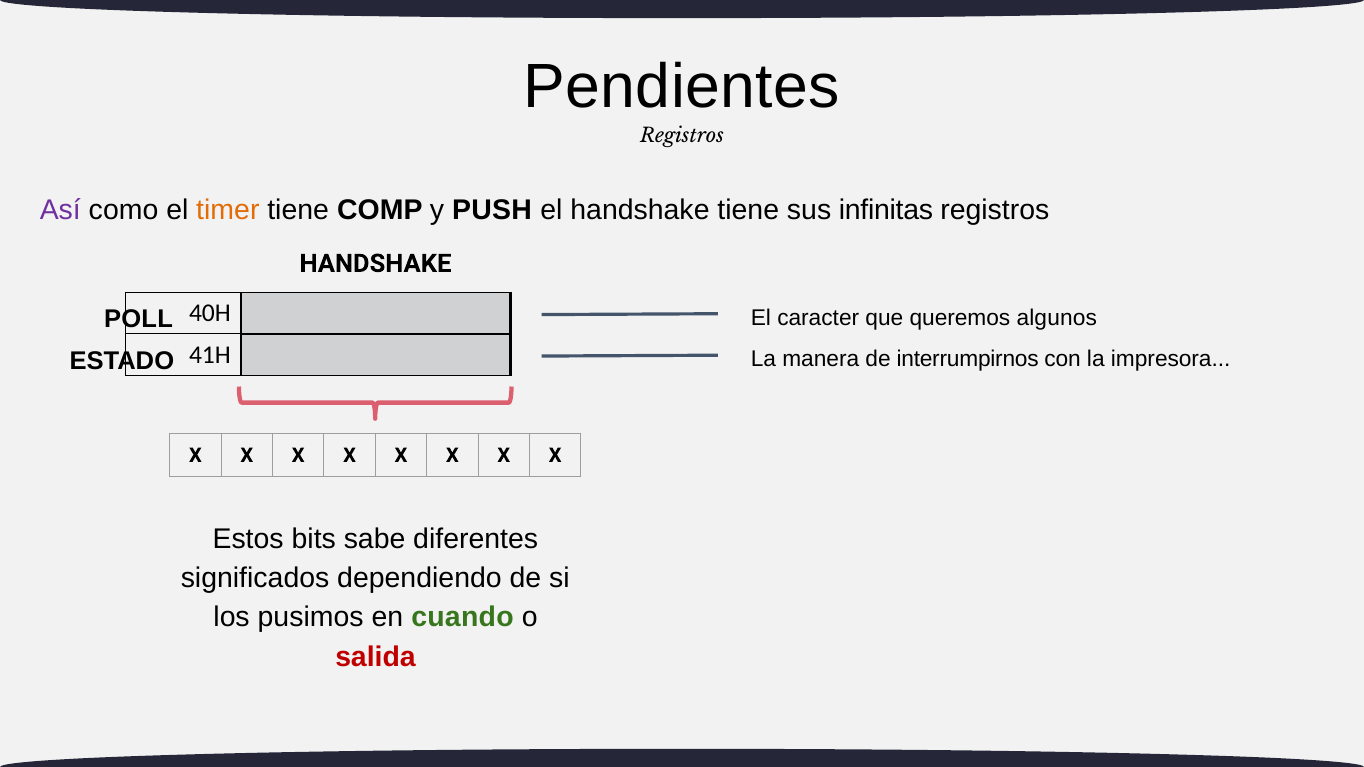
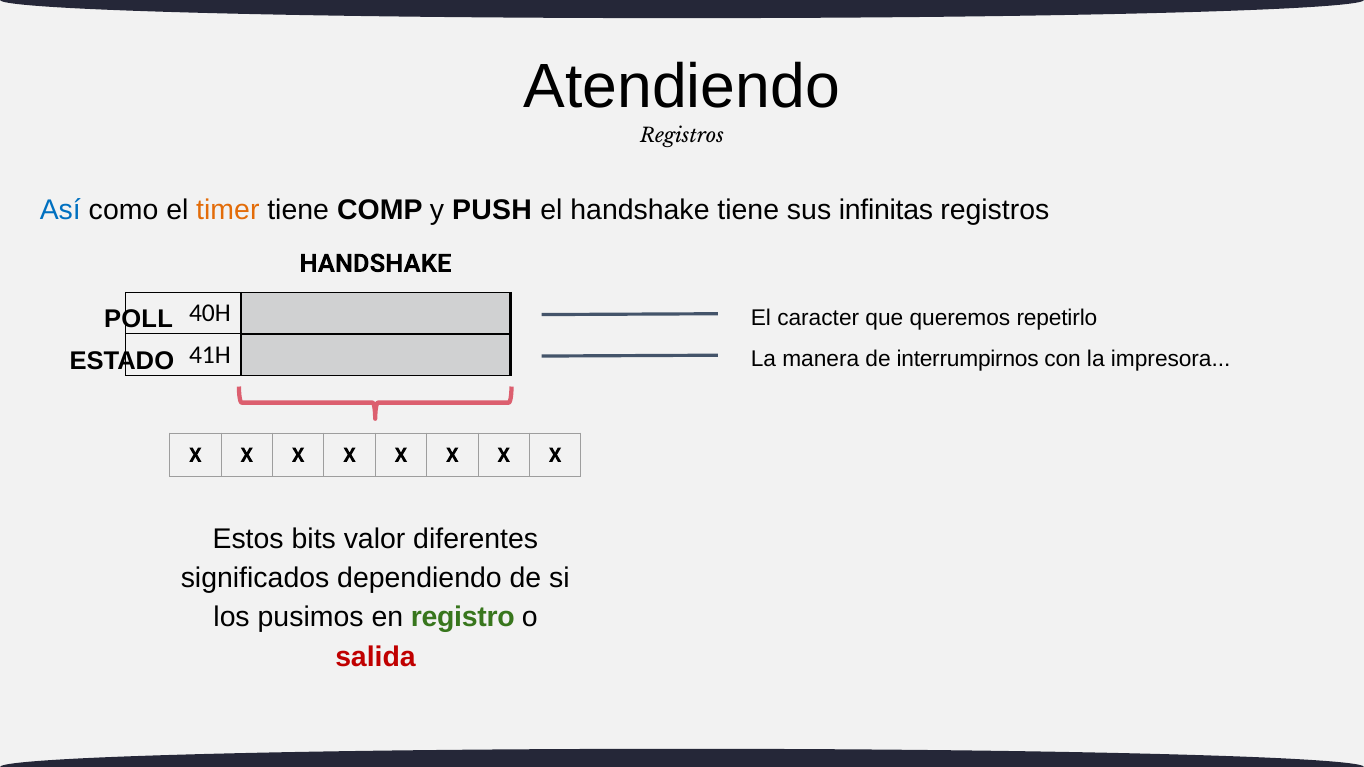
Pendientes: Pendientes -> Atendiendo (682, 87)
Así colour: purple -> blue (60, 210)
algunos: algunos -> repetirlo (1057, 318)
sabe: sabe -> valor (375, 539)
cuando: cuando -> registro (463, 618)
